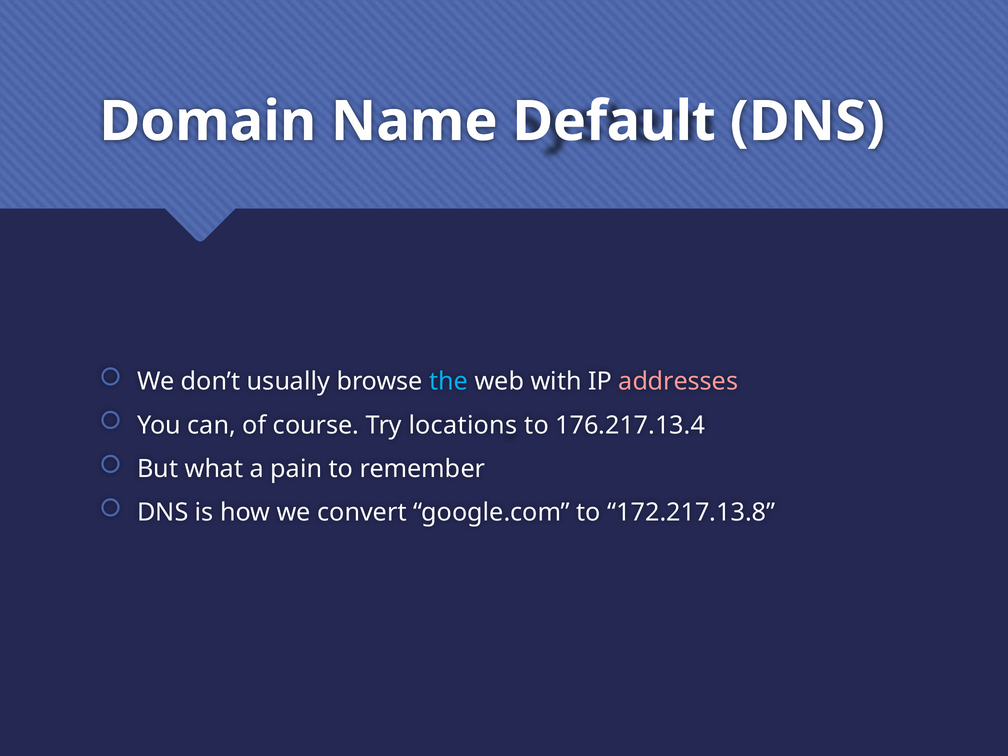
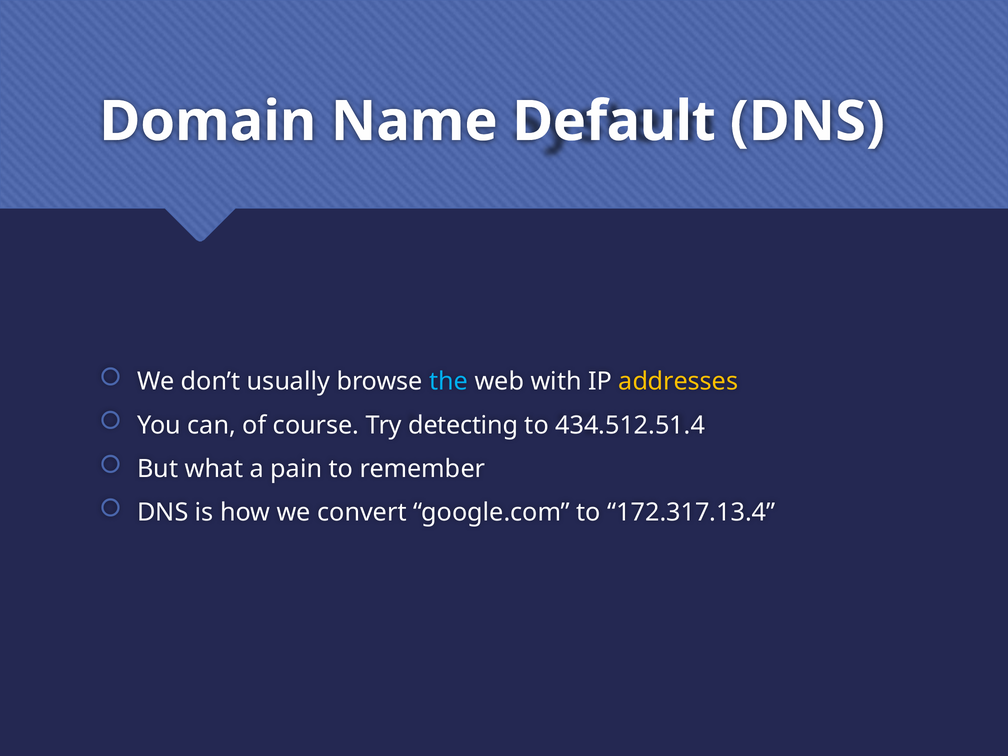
addresses colour: pink -> yellow (678, 382)
locations: locations -> detecting (463, 425)
176.217.13.4: 176.217.13.4 -> 434.512.51.4 (630, 425)
172.217.13.8: 172.217.13.8 -> 172.317.13.4 (691, 513)
